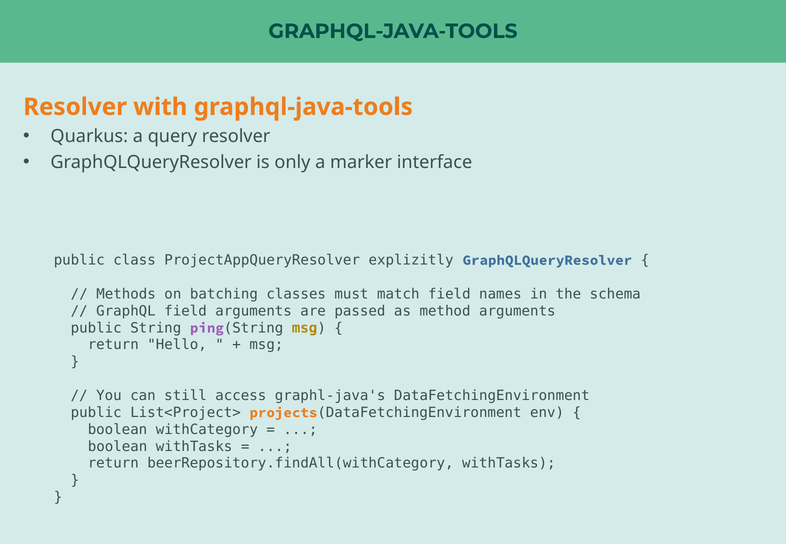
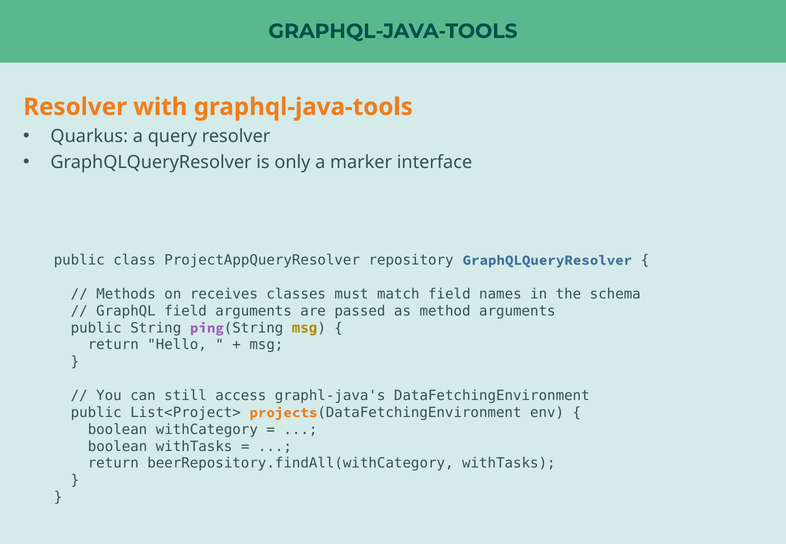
explizitly: explizitly -> repository (411, 260)
batching: batching -> receives (224, 294)
